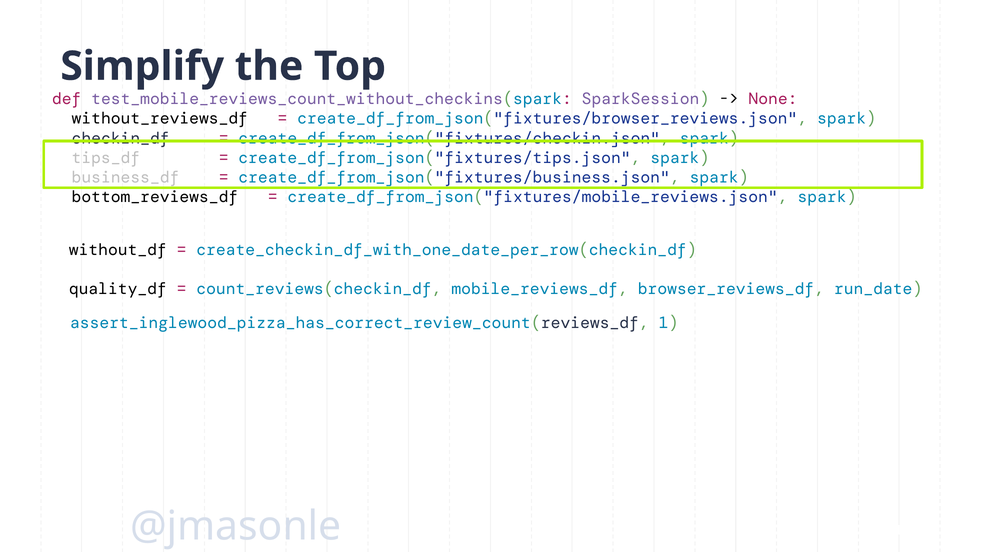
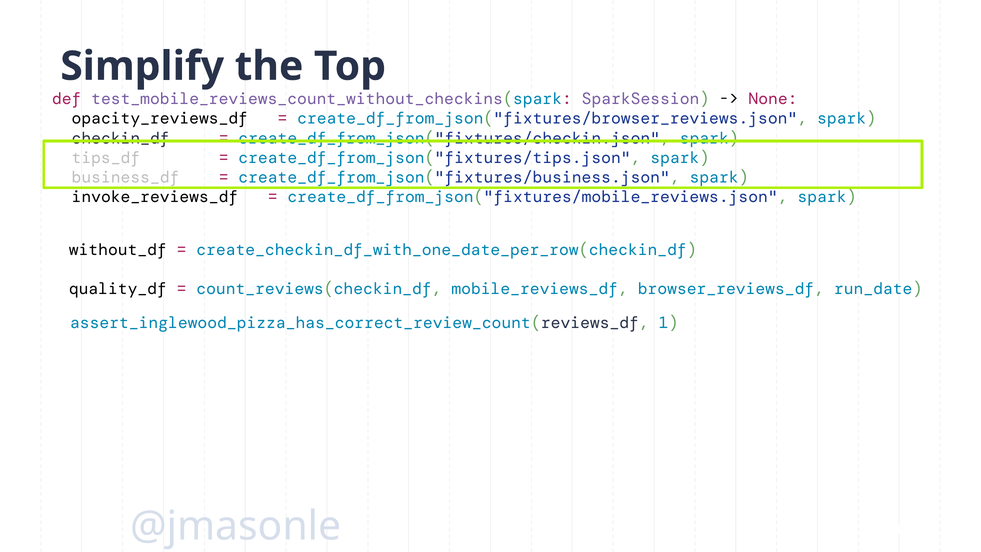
without_reviews_df: without_reviews_df -> opacity_reviews_df (160, 118)
bottom_reviews_df: bottom_reviews_df -> invoke_reviews_df (155, 197)
